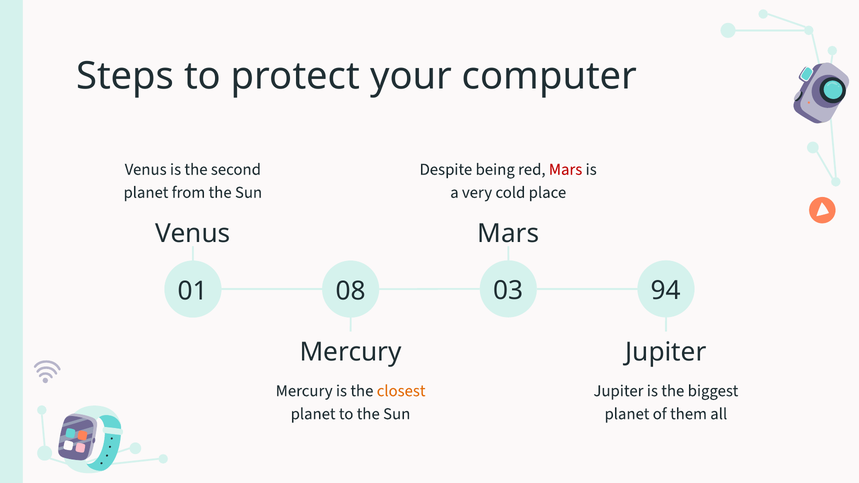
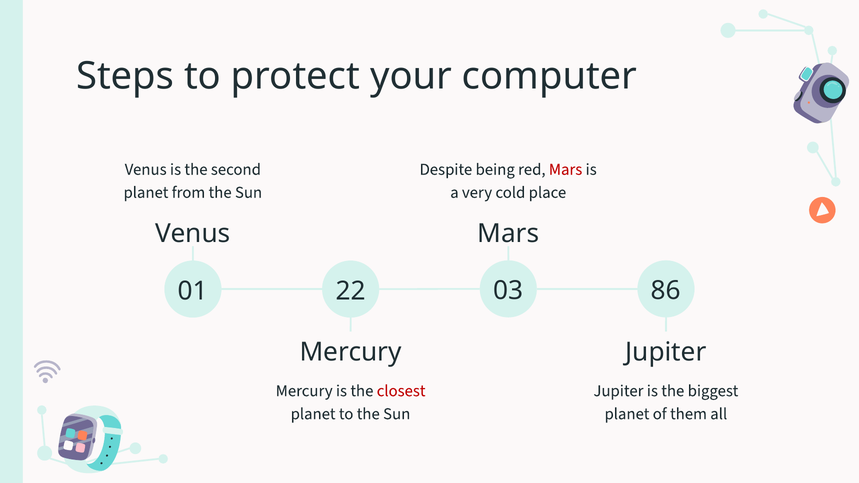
08: 08 -> 22 (351, 291)
94: 94 -> 86 (666, 291)
closest colour: orange -> red (401, 391)
